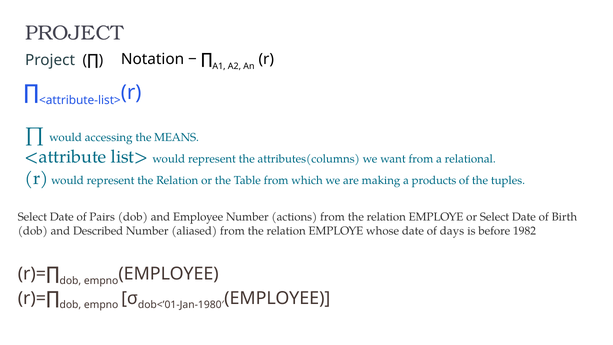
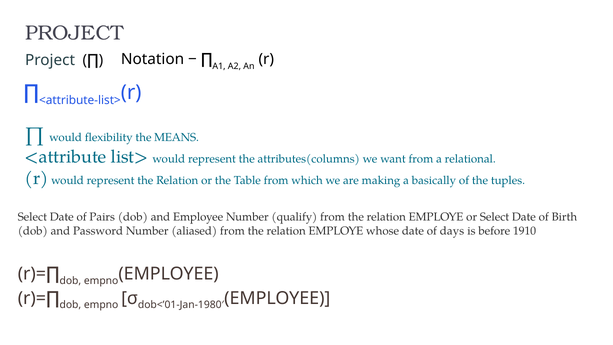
accessing: accessing -> flexibility (109, 137)
products: products -> basically (434, 180)
actions: actions -> qualify (294, 217)
Described: Described -> Password (98, 231)
1982: 1982 -> 1910 (525, 231)
